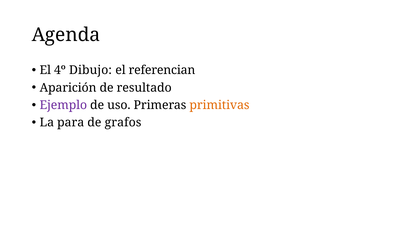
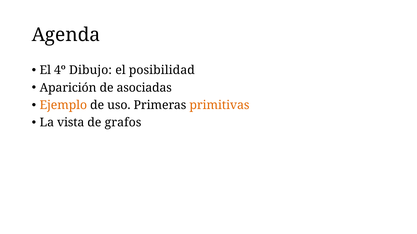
referencian: referencian -> posibilidad (162, 70)
resultado: resultado -> asociadas (144, 88)
Ejemplo colour: purple -> orange (63, 105)
para: para -> vista (71, 123)
